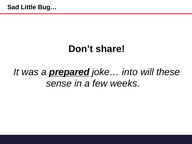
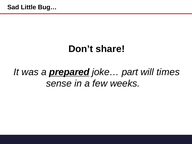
into: into -> part (130, 72)
these: these -> times (168, 72)
